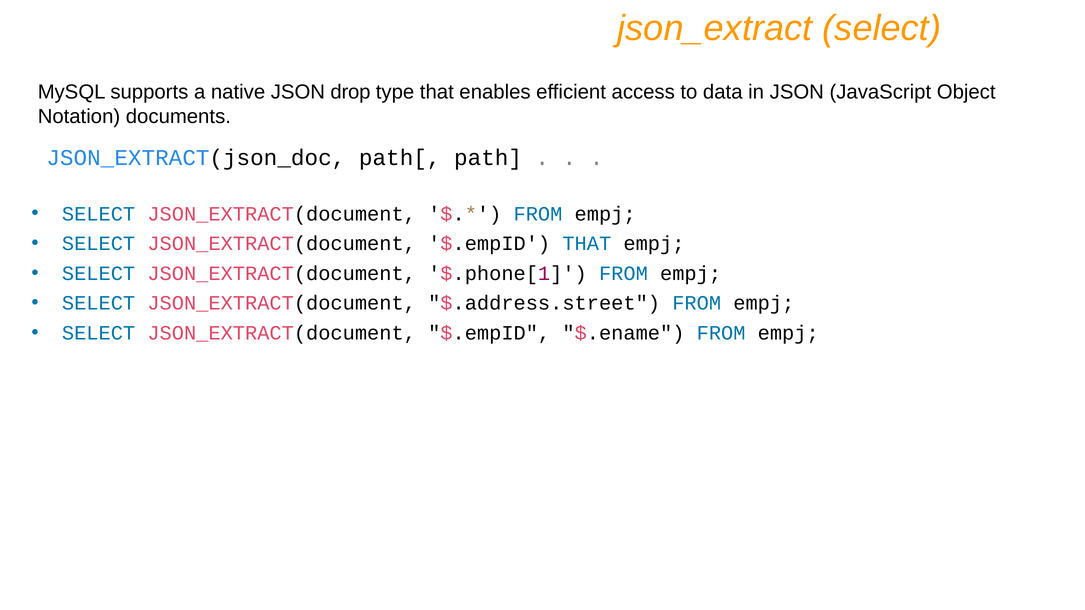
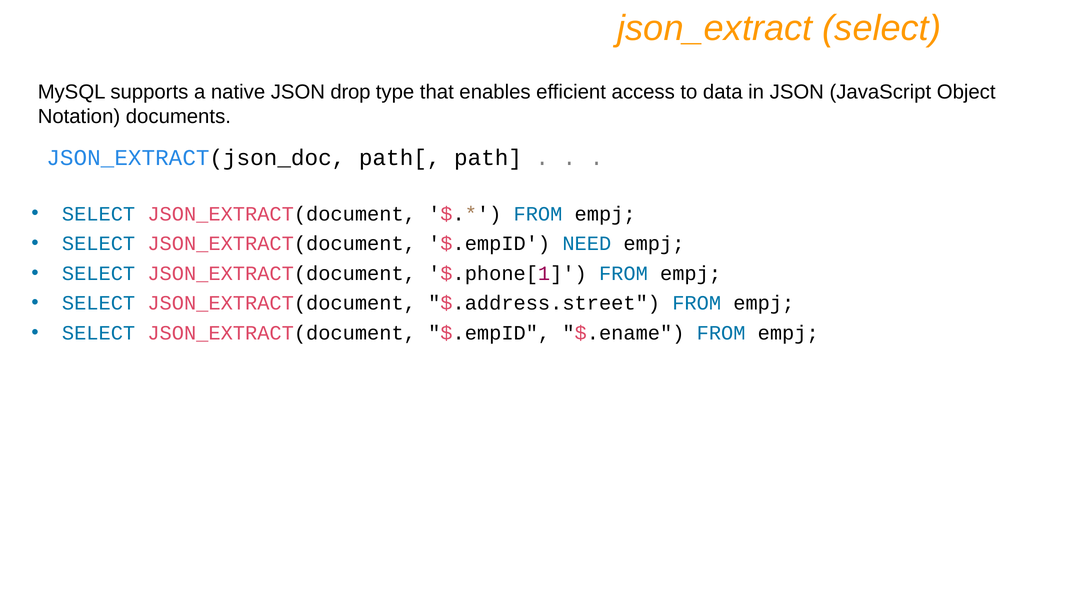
$.empID THAT: THAT -> NEED (587, 244)
